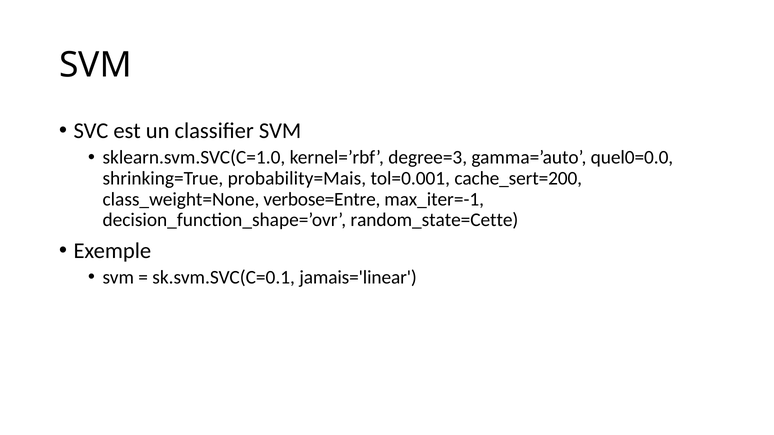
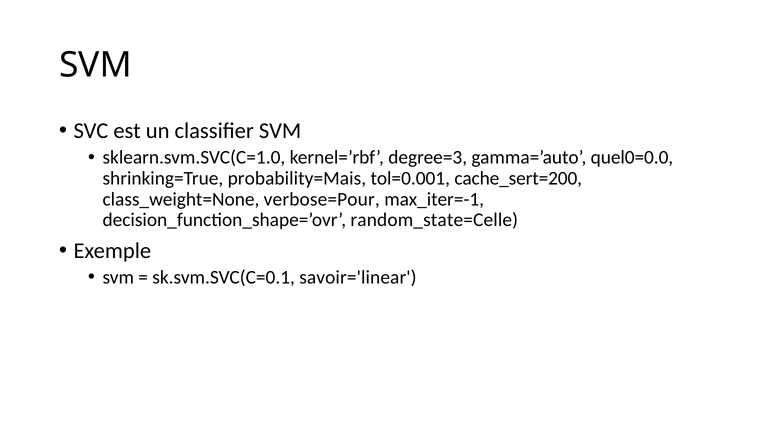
verbose=Entre: verbose=Entre -> verbose=Pour (322, 199)
random_state=Cette: random_state=Cette -> random_state=Celle (434, 220)
jamais='linear: jamais='linear -> savoir='linear (358, 278)
